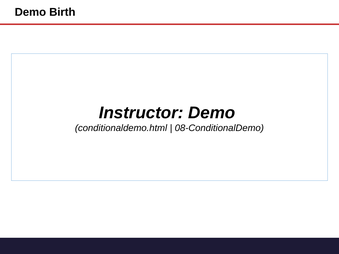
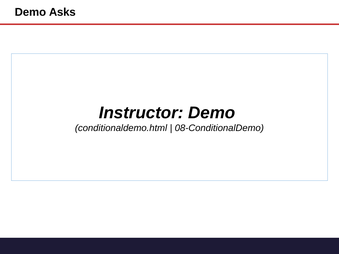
Birth: Birth -> Asks (62, 12)
